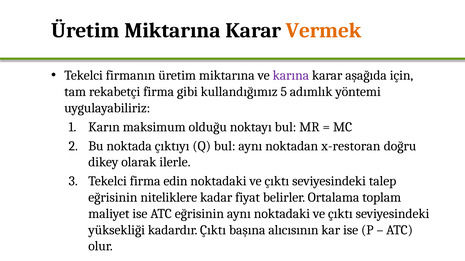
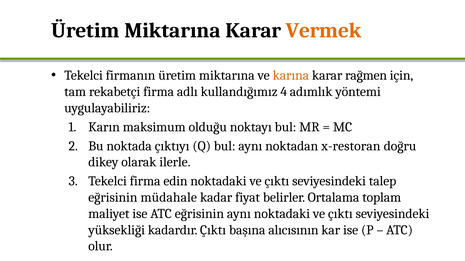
karına colour: purple -> orange (291, 76)
aşağıda: aşağıda -> rağmen (366, 76)
gibi: gibi -> adlı (187, 92)
5: 5 -> 4 (284, 92)
niteliklere: niteliklere -> müdahale (169, 198)
